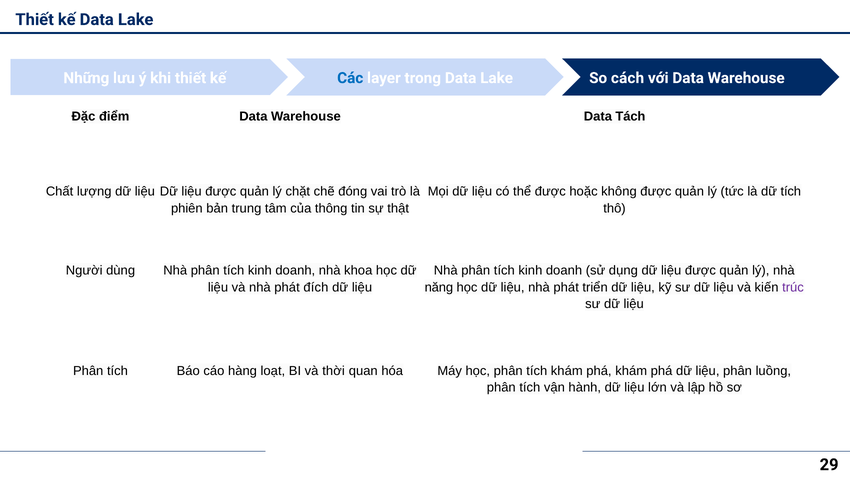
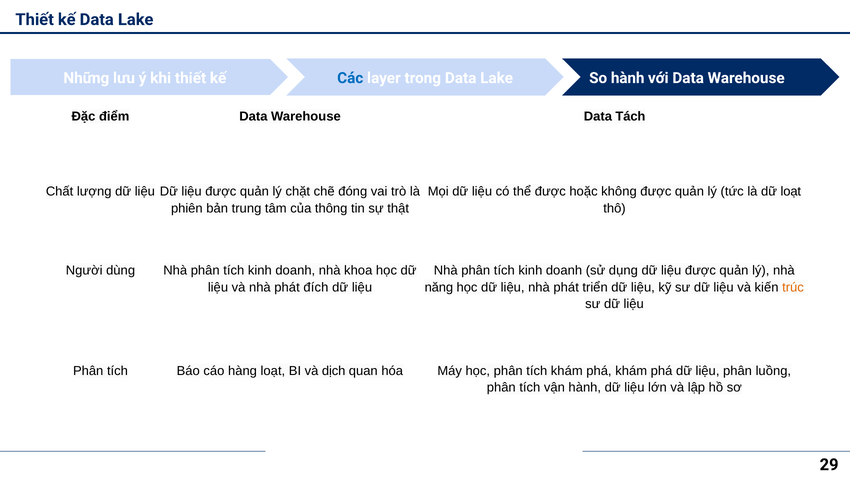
So cách: cách -> hành (628, 78)
dữ tích: tích -> loạt (791, 192)
trúc colour: purple -> orange (793, 287)
thời: thời -> dịch (334, 371)
